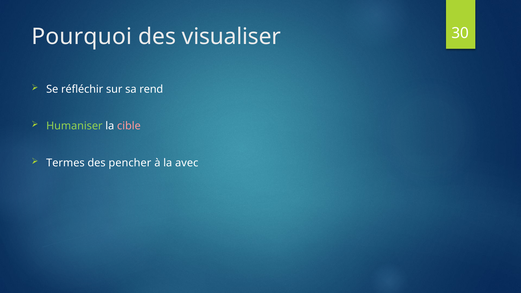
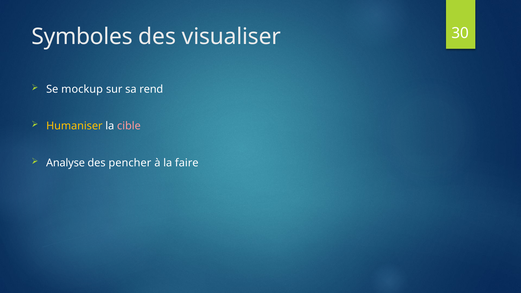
Pourquoi: Pourquoi -> Symboles (82, 37)
réfléchir: réfléchir -> mockup (82, 89)
Humaniser colour: light green -> yellow (74, 126)
Termes: Termes -> Analyse (66, 163)
avec: avec -> faire (187, 163)
